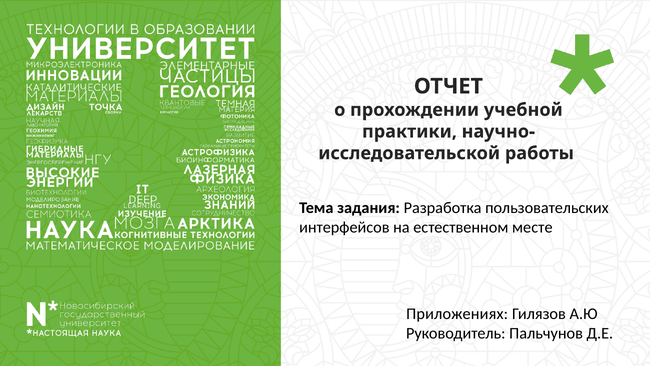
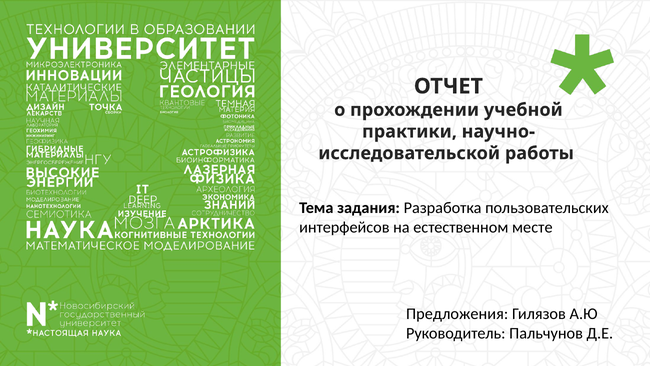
Приложениях: Приложениях -> Предложения (457, 314)
